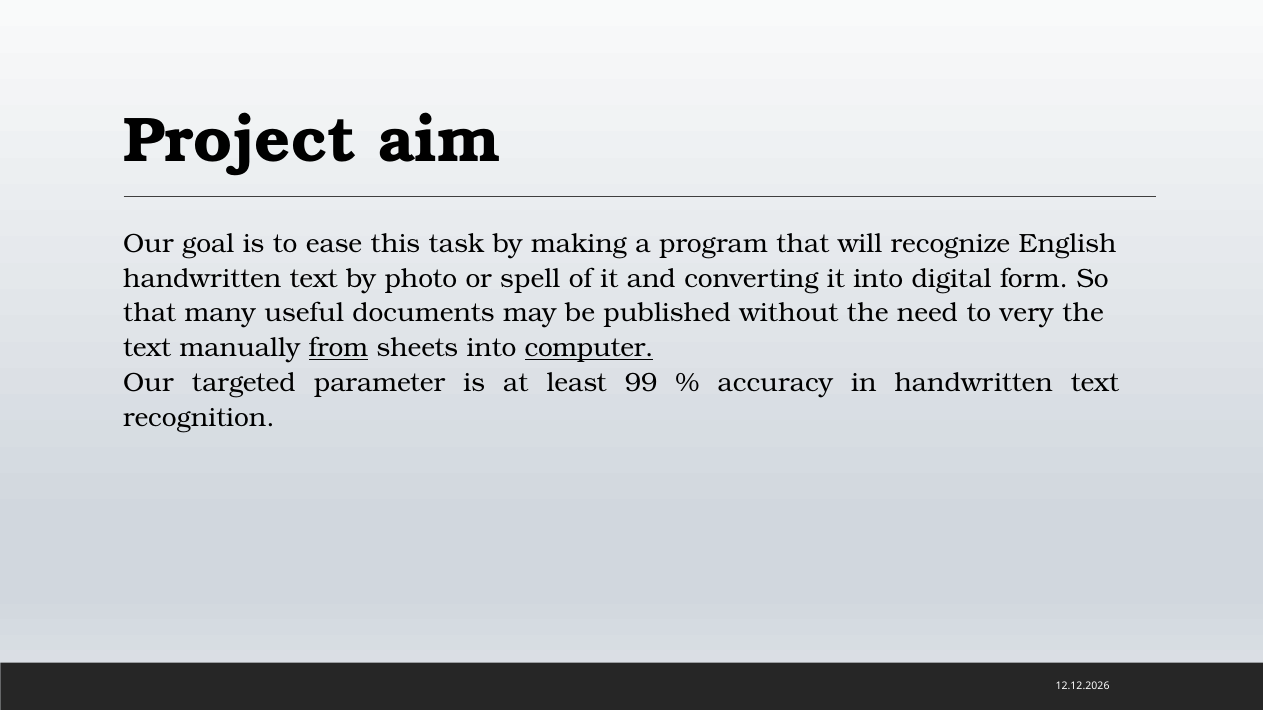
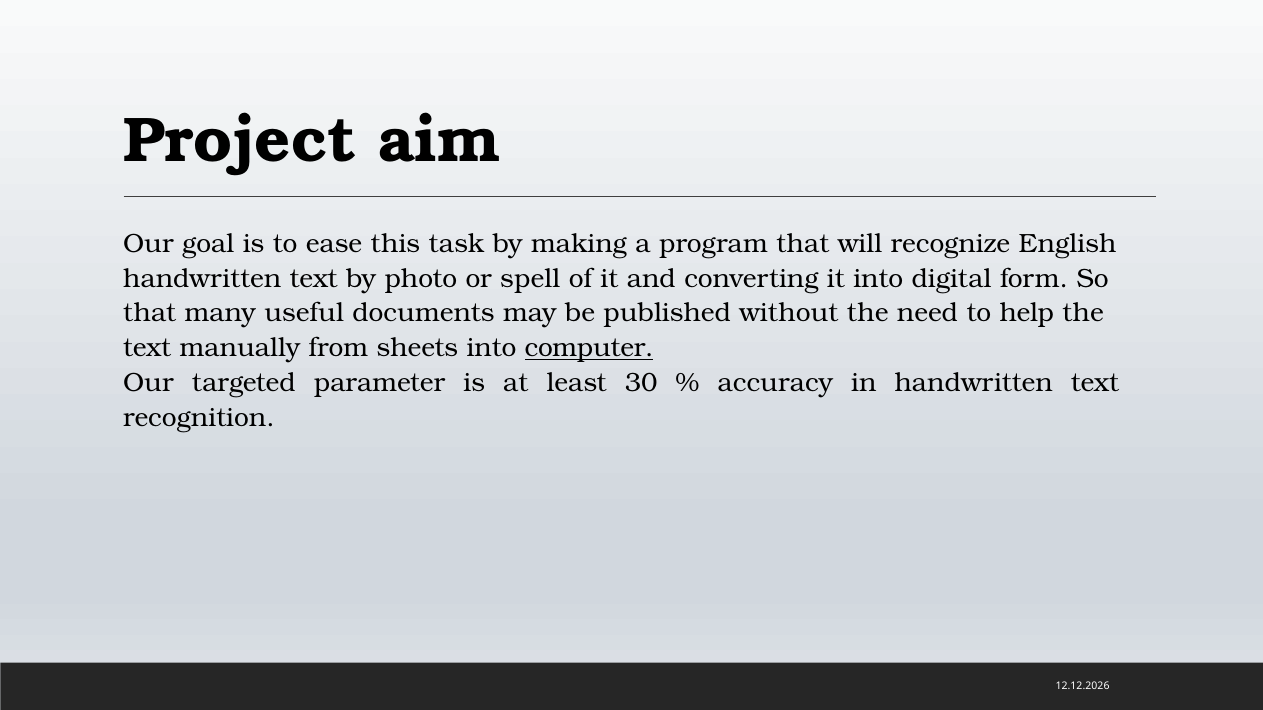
very: very -> help (1027, 313)
from underline: present -> none (338, 348)
99: 99 -> 30 (641, 383)
